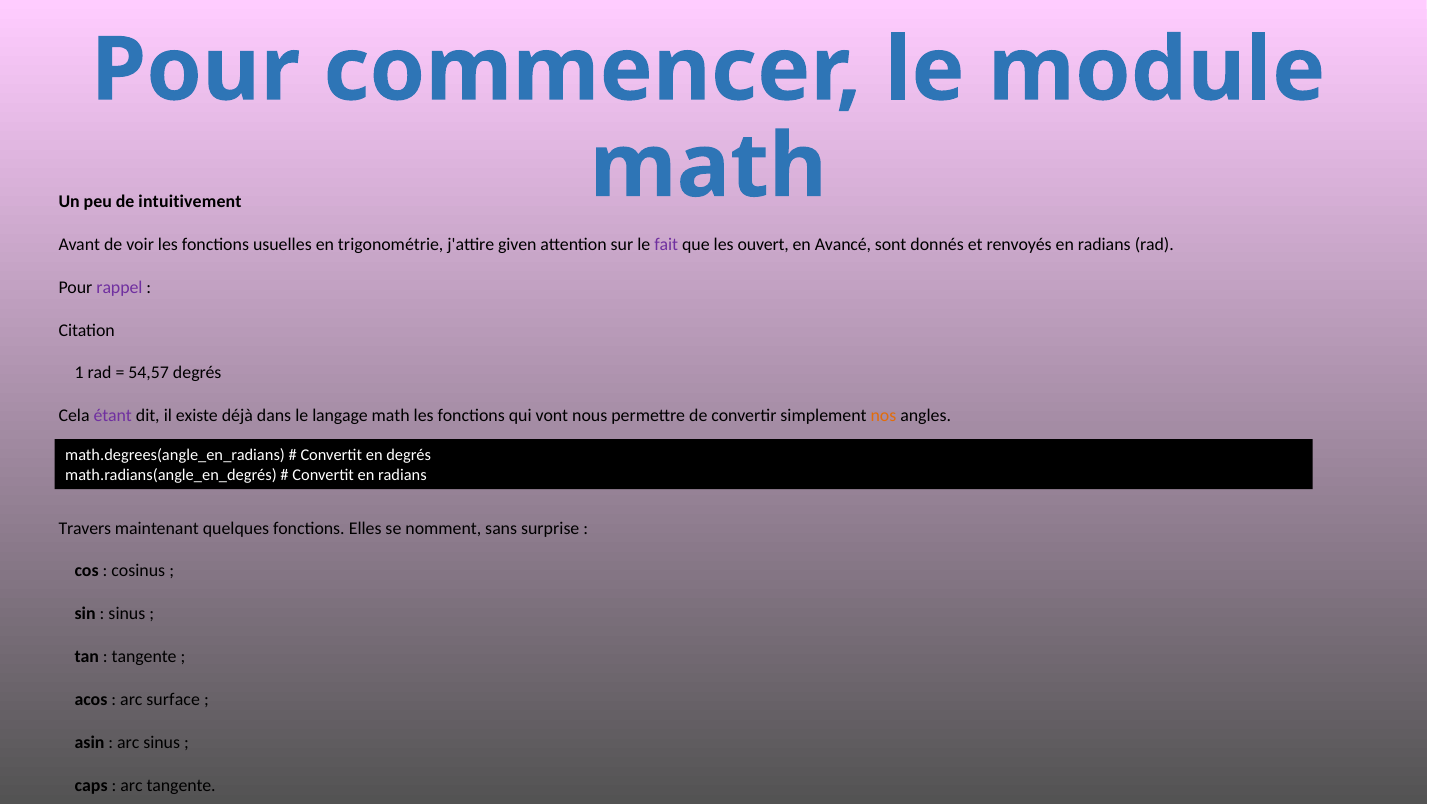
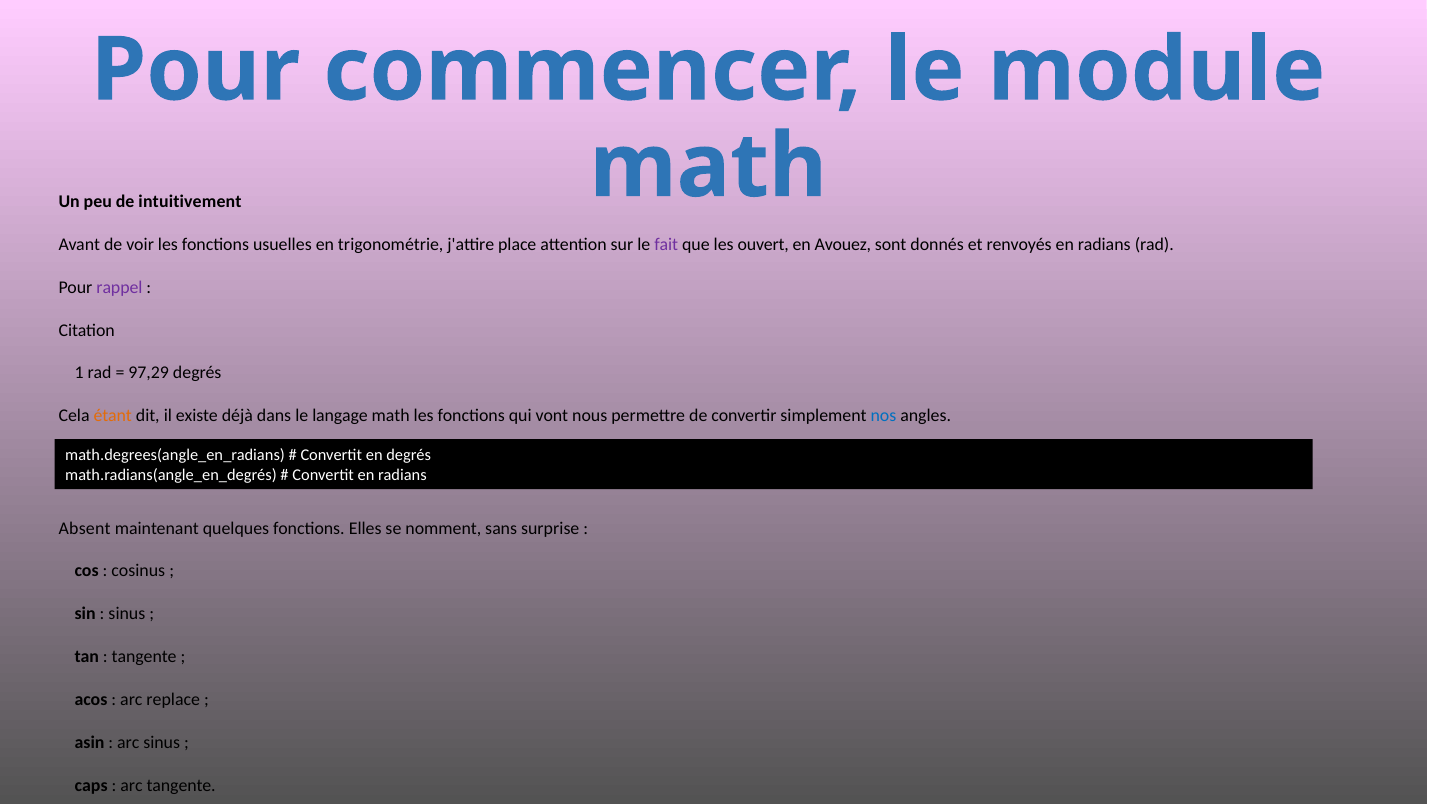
given: given -> place (517, 245)
Avancé: Avancé -> Avouez (843, 245)
54,57: 54,57 -> 97,29 (149, 373)
étant colour: purple -> orange (113, 416)
nos colour: orange -> blue (883, 416)
Travers: Travers -> Absent (85, 528)
surface: surface -> replace (173, 700)
